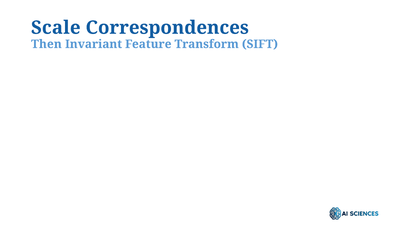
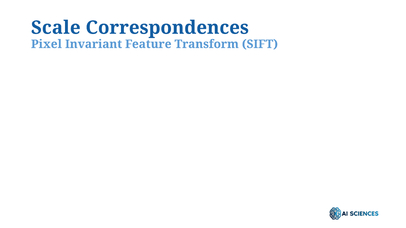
Then: Then -> Pixel (46, 44)
